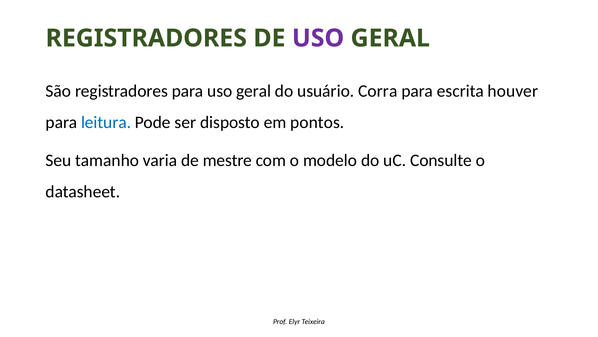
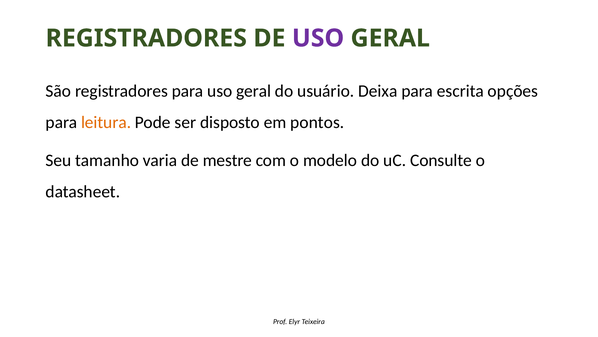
Corra: Corra -> Deixa (378, 91)
houver: houver -> opções (513, 91)
leitura colour: blue -> orange (106, 122)
